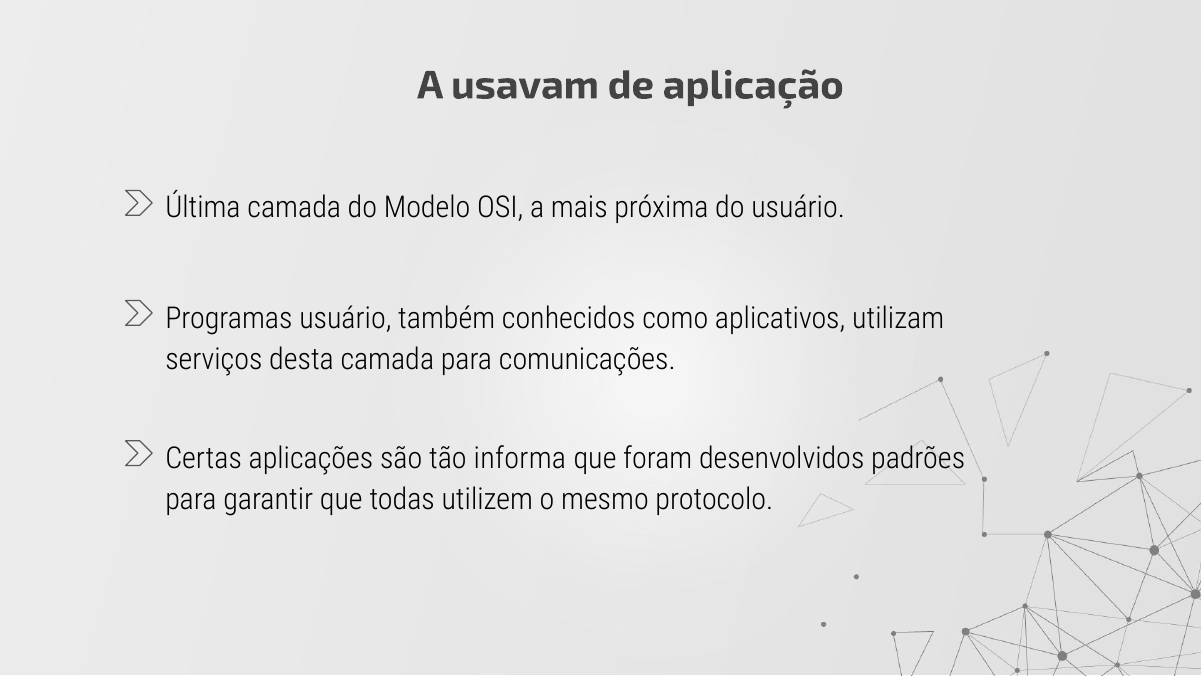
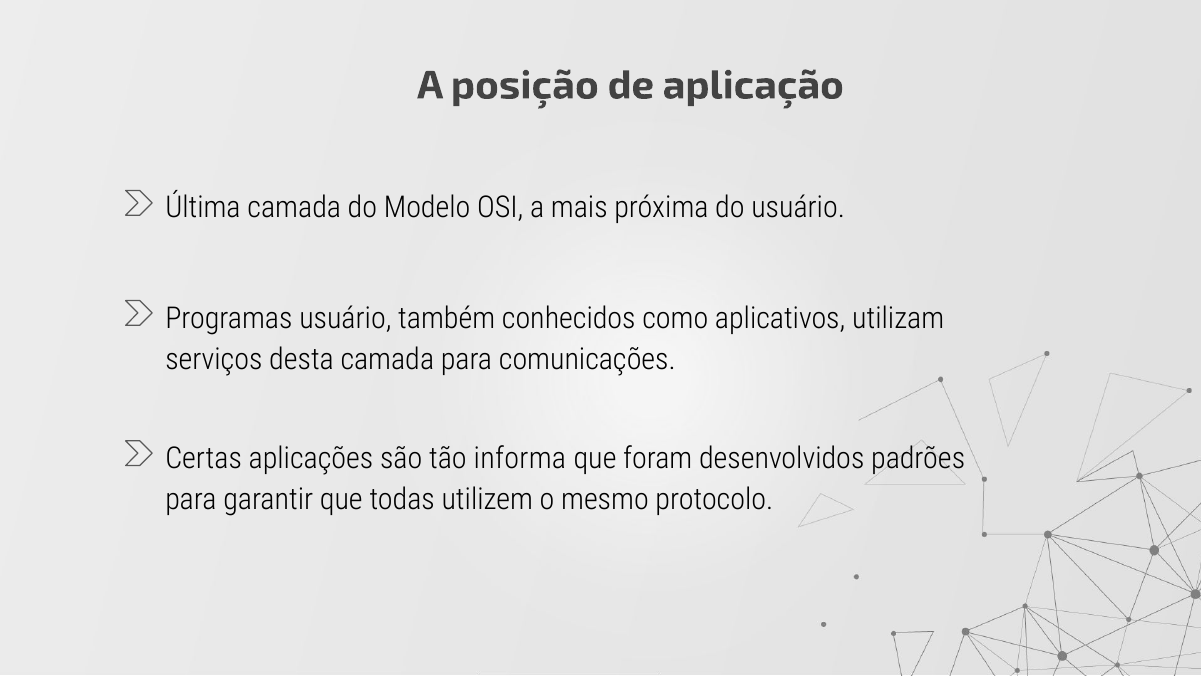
usavam: usavam -> posição (525, 85)
